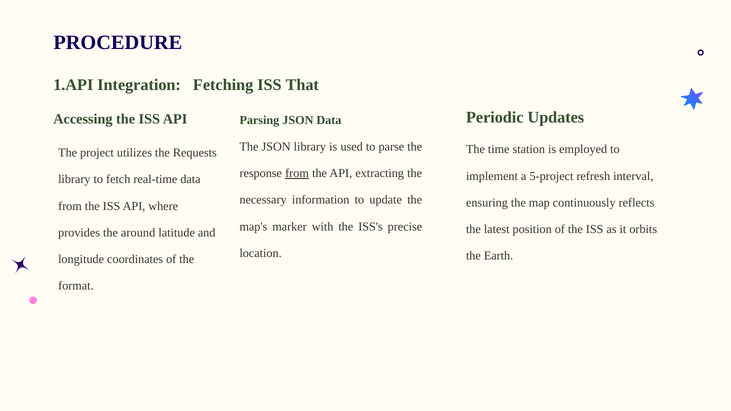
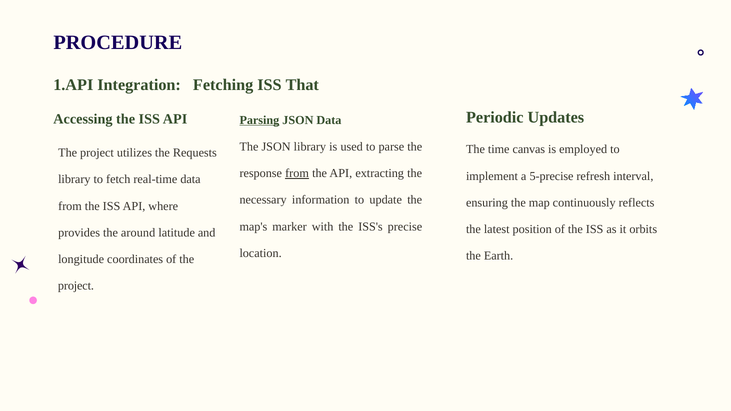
Parsing underline: none -> present (259, 120)
station: station -> canvas (529, 149)
5-project: 5-project -> 5-precise (552, 176)
format: format -> project (76, 286)
